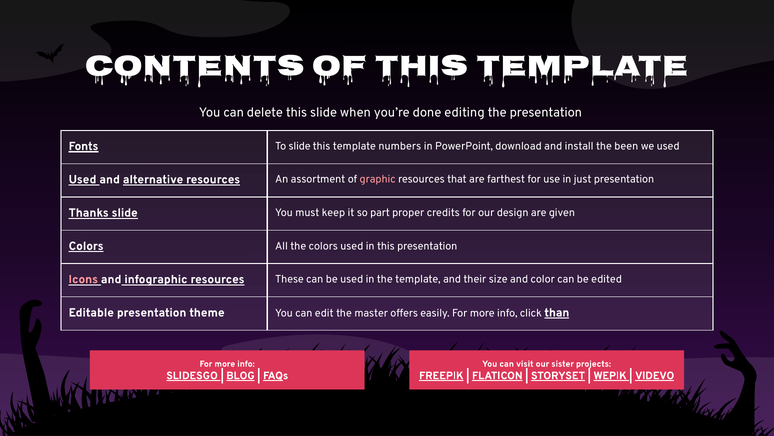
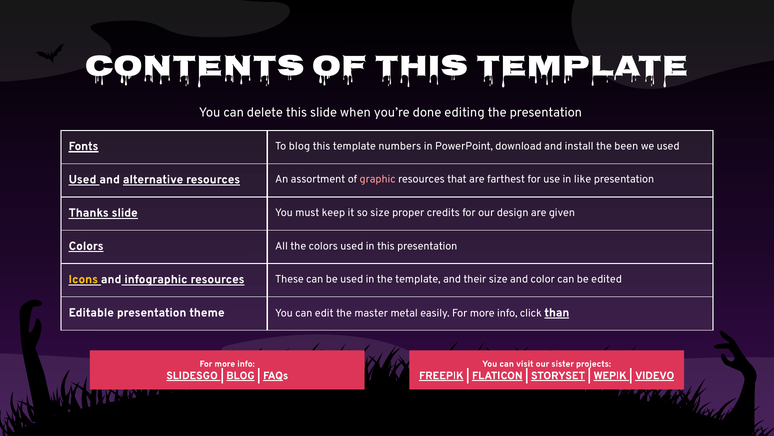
To slide: slide -> blog (299, 146)
just: just -> like (583, 179)
so part: part -> size (380, 212)
Icons colour: pink -> yellow (83, 279)
offers: offers -> metal (404, 313)
